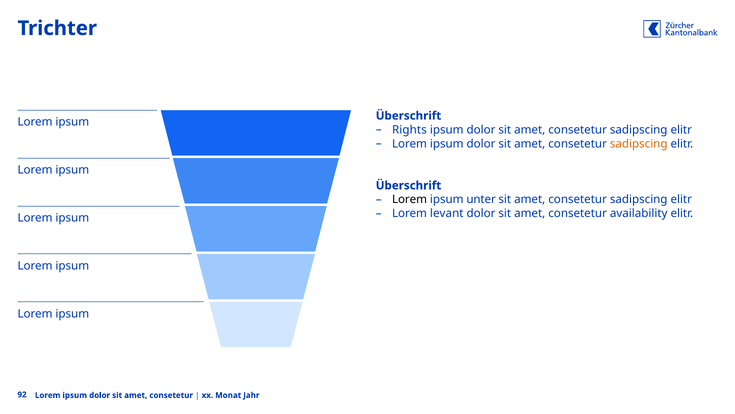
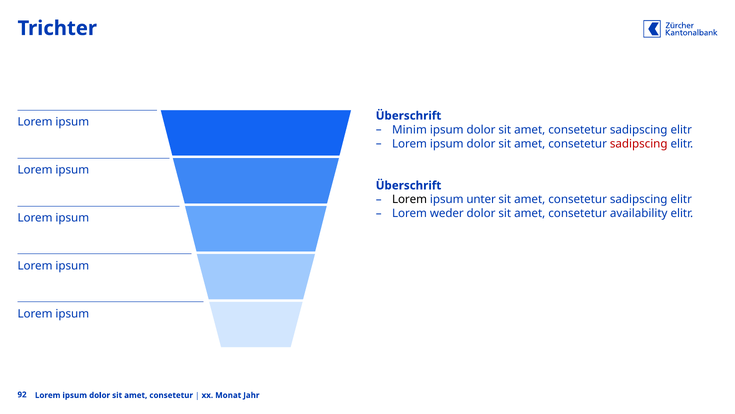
Rights: Rights -> Minim (409, 130)
sadipscing colour: orange -> red (639, 143)
levant: levant -> weder (447, 213)
